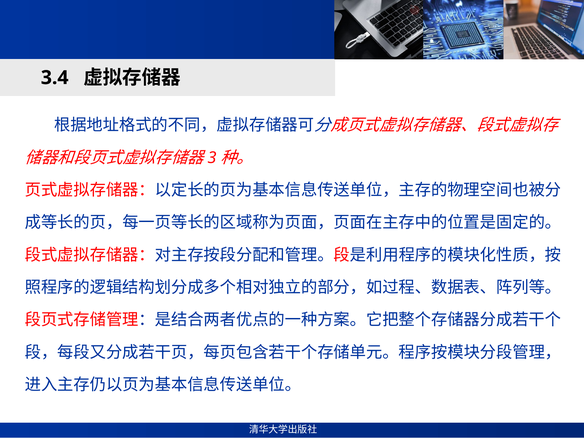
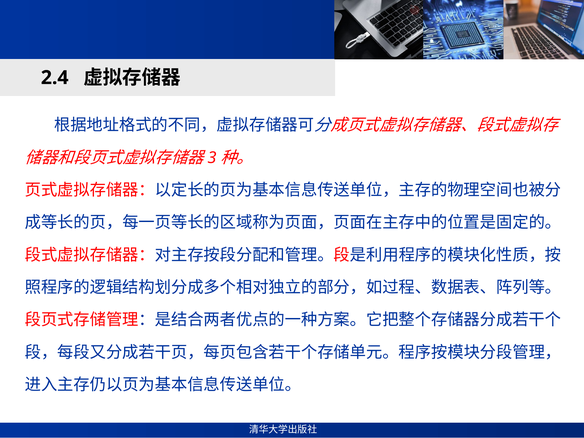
3.4: 3.4 -> 2.4 (55, 78)
